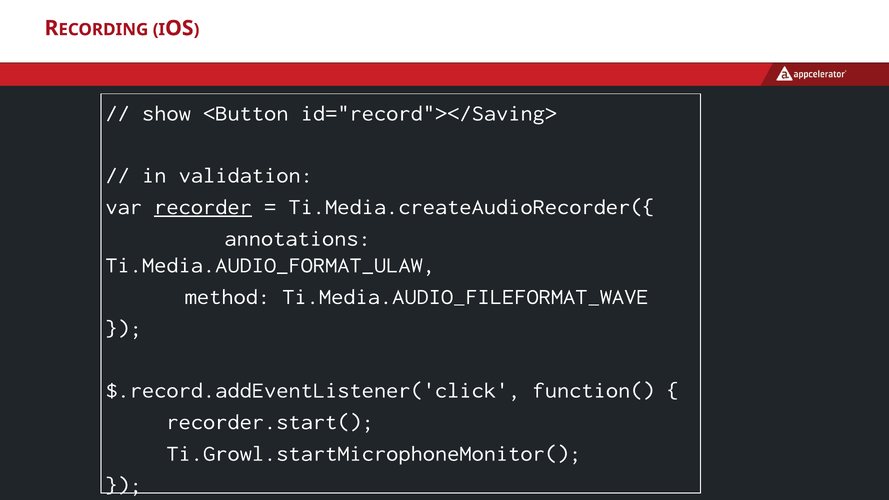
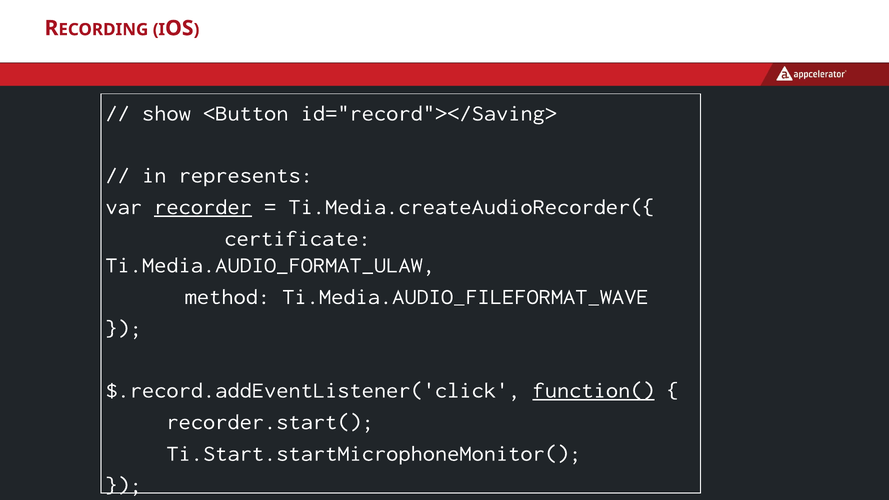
validation: validation -> represents (246, 175)
annotations: annotations -> certificate (298, 238)
function( underline: none -> present (594, 390)
Ti.Growl.startMicrophoneMonitor(: Ti.Growl.startMicrophoneMonitor( -> Ti.Start.startMicrophoneMonitor( (374, 453)
